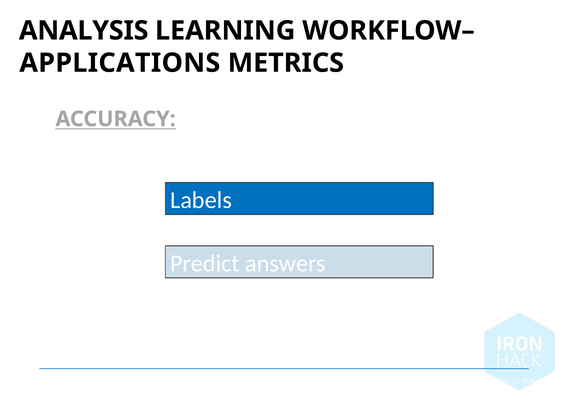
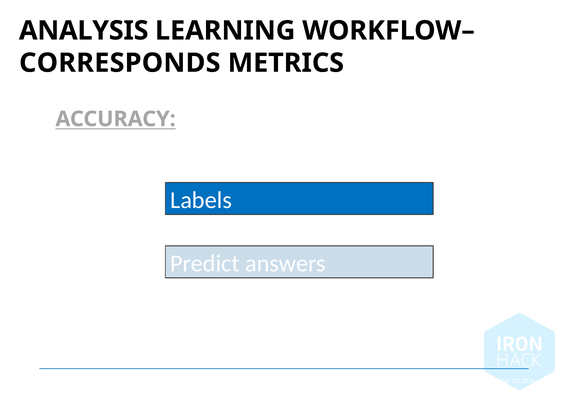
APPLICATIONS: APPLICATIONS -> CORRESPONDS (120, 63)
